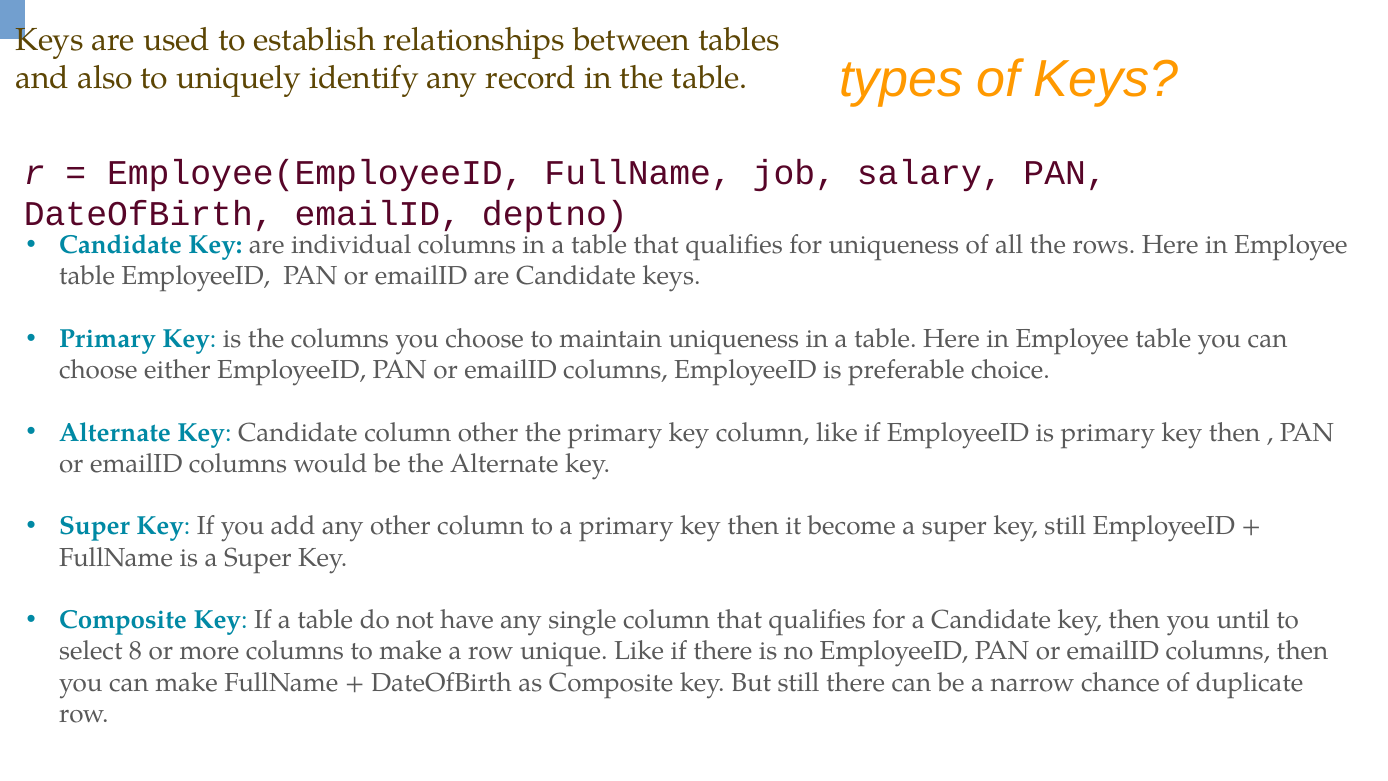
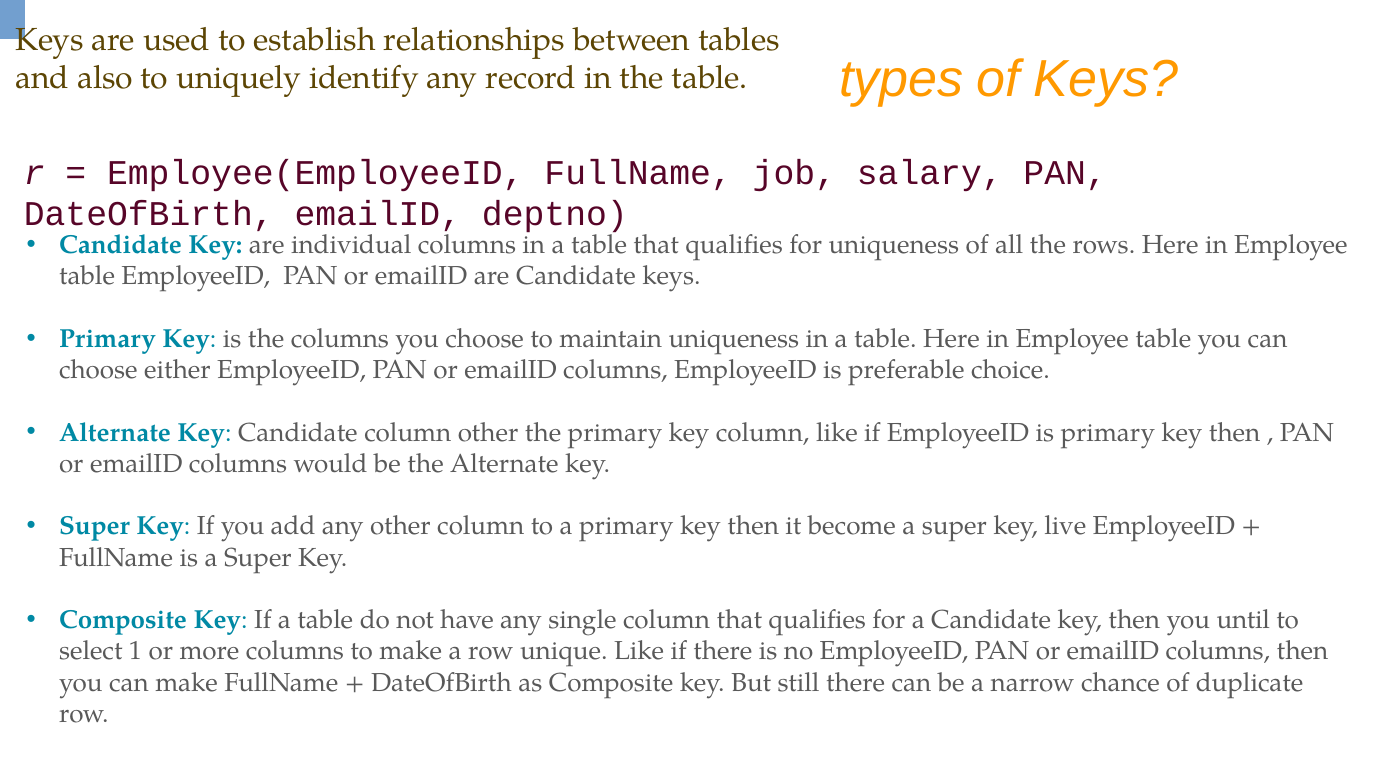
key still: still -> live (1065, 526)
8: 8 -> 1 (135, 651)
